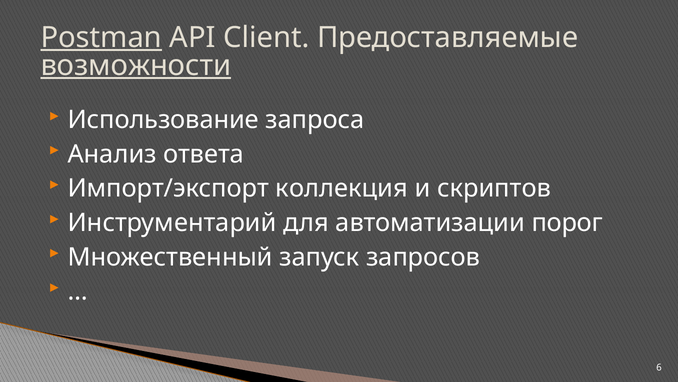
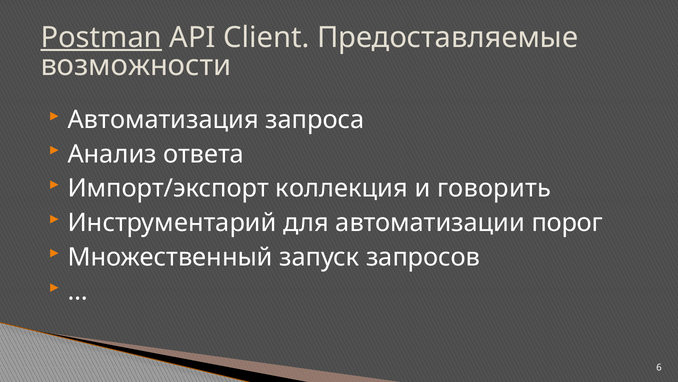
возможности underline: present -> none (136, 65)
Использование: Использование -> Автоматизация (163, 120)
скриптов: скриптов -> говорить (494, 188)
